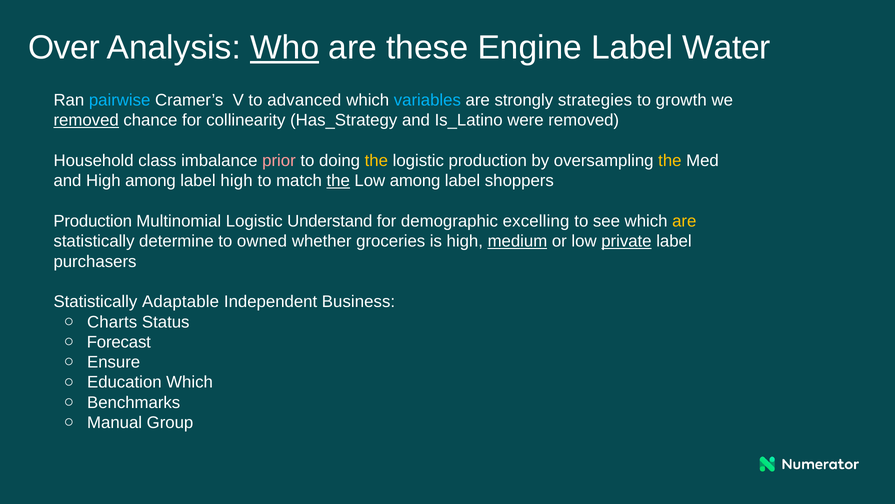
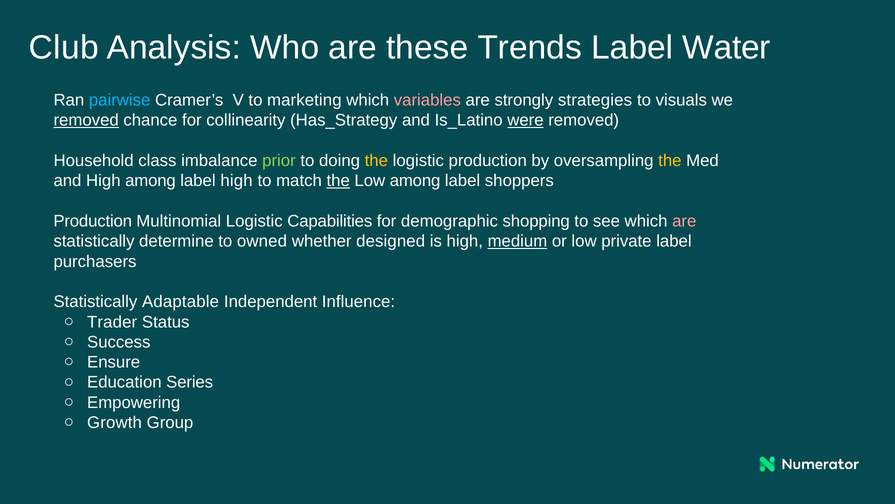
Over: Over -> Club (64, 48)
Who underline: present -> none (285, 48)
Engine: Engine -> Trends (530, 48)
advanced: advanced -> marketing (304, 100)
variables colour: light blue -> pink (427, 100)
growth: growth -> visuals (681, 100)
were underline: none -> present (525, 120)
prior colour: pink -> light green (279, 161)
Understand: Understand -> Capabilities (330, 221)
excelling: excelling -> shopping (536, 221)
are colour: yellow -> pink (684, 221)
groceries: groceries -> designed (391, 241)
private underline: present -> none (626, 241)
Business: Business -> Influence (358, 301)
Charts: Charts -> Trader (112, 322)
Forecast: Forecast -> Success (119, 342)
Education Which: Which -> Series (190, 382)
Benchmarks: Benchmarks -> Empowering (134, 402)
Manual: Manual -> Growth (114, 422)
